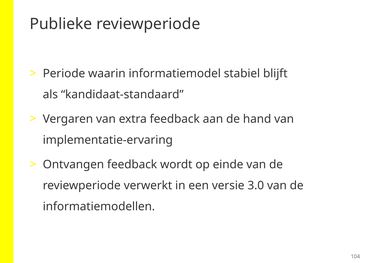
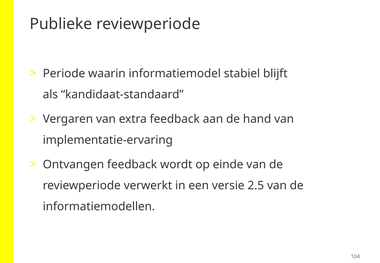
3.0: 3.0 -> 2.5 (256, 186)
